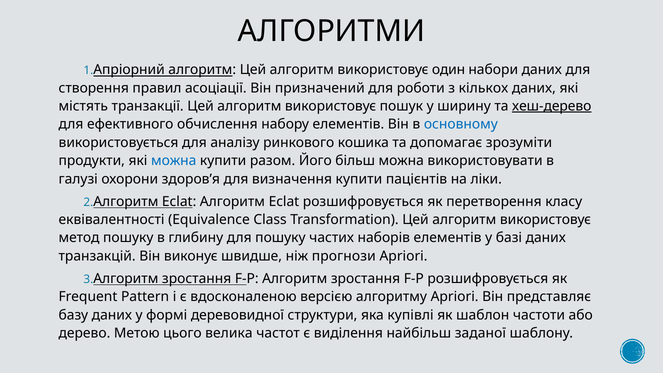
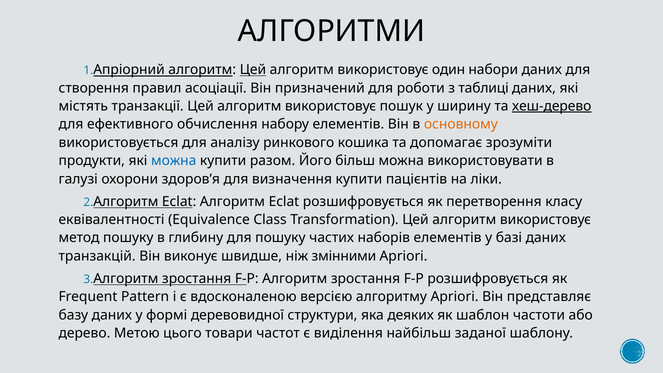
Цей underline: none -> present (253, 70)
кількох: кількох -> таблиці (484, 88)
основному colour: blue -> orange (461, 124)
прогнози: прогнози -> змінними (344, 256)
купівлі: купівлі -> деяких (411, 315)
велика: велика -> товари (229, 333)
